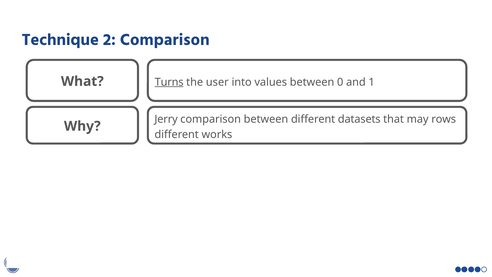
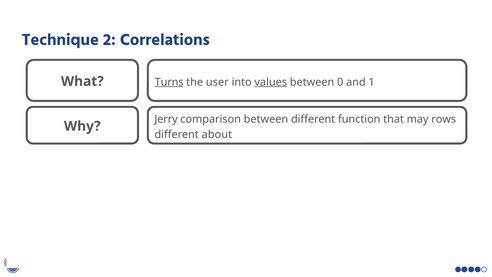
2 Comparison: Comparison -> Correlations (165, 40)
values underline: none -> present (271, 82)
datasets: datasets -> function (359, 119)
works: works -> about (217, 134)
